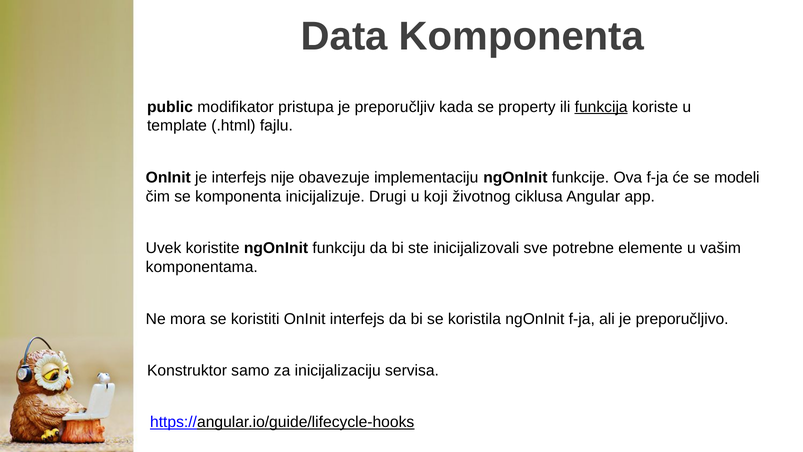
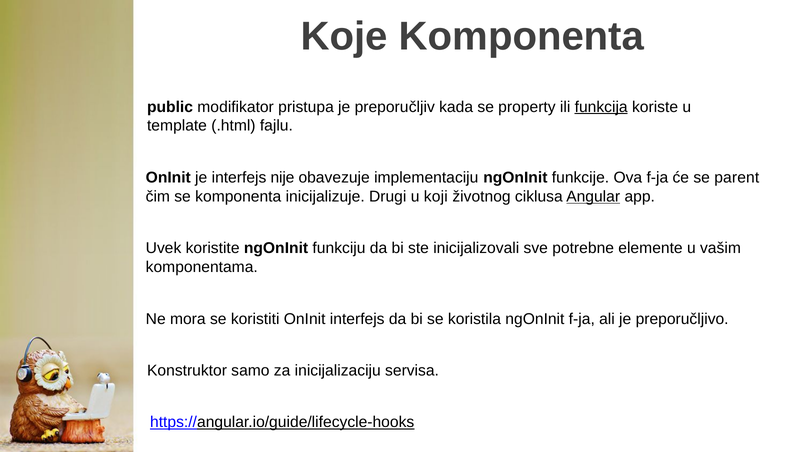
Data: Data -> Koje (344, 37)
modeli: modeli -> parent (737, 178)
Angular underline: none -> present (593, 196)
